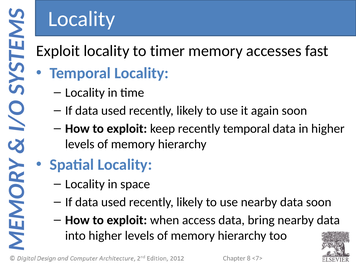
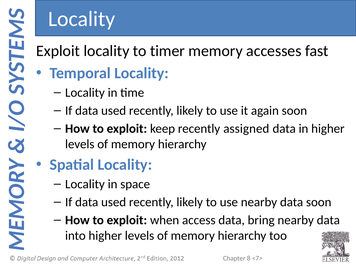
recently temporal: temporal -> assigned (246, 129)
